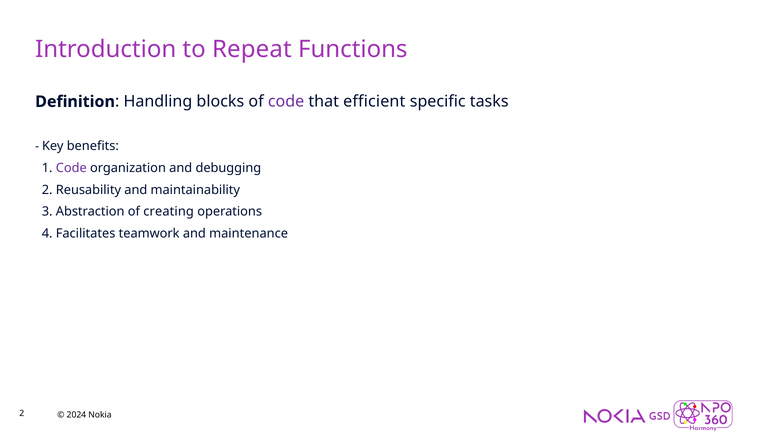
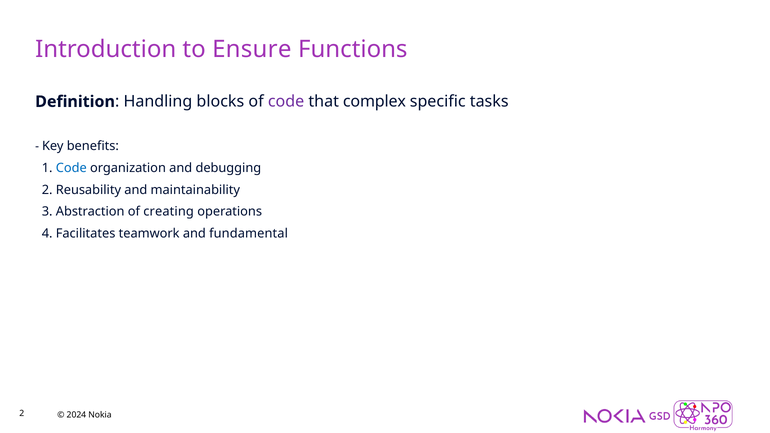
Repeat: Repeat -> Ensure (252, 49)
efficient: efficient -> complex (374, 102)
Code colour: purple -> blue (71, 168)
maintenance: maintenance -> fundamental (249, 234)
